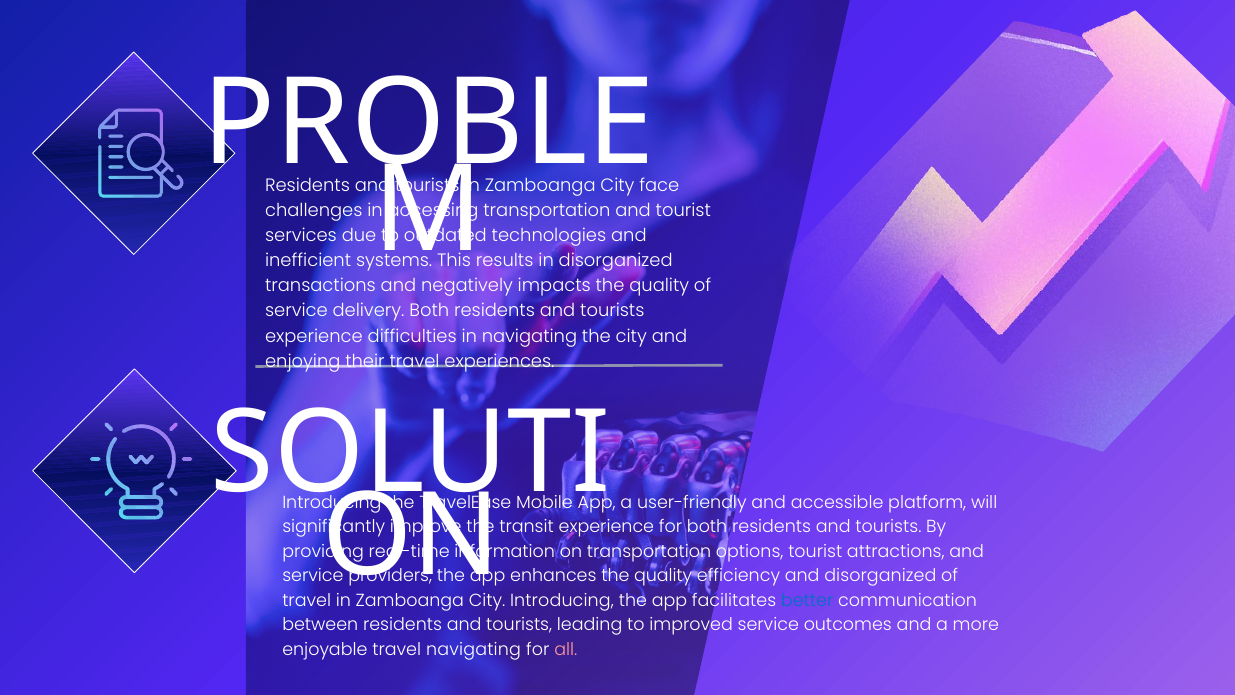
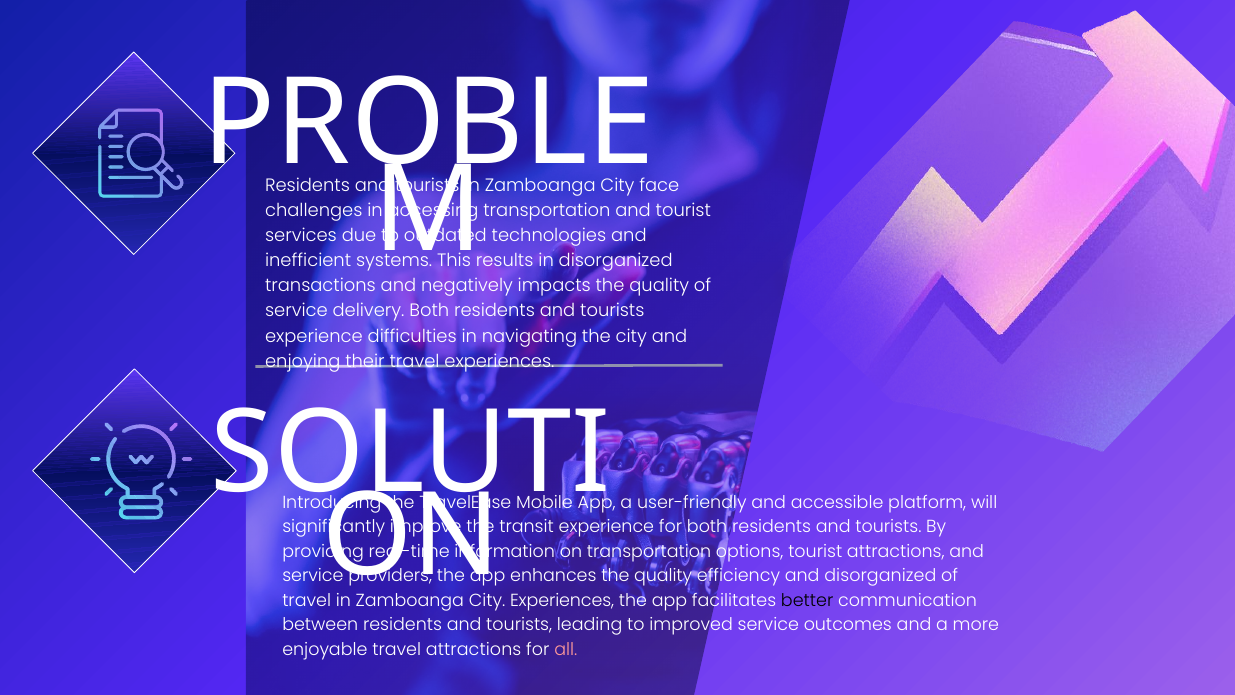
Introducing: Introducing -> Experiences (562, 600)
better colour: blue -> black (807, 600)
travel navigating: navigating -> attractions (474, 649)
